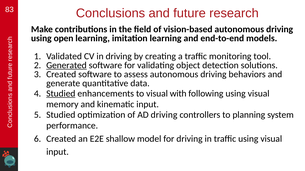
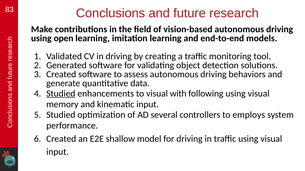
Generated underline: present -> none (66, 65)
AD driving: driving -> several (164, 115)
planning: planning -> employs (249, 115)
